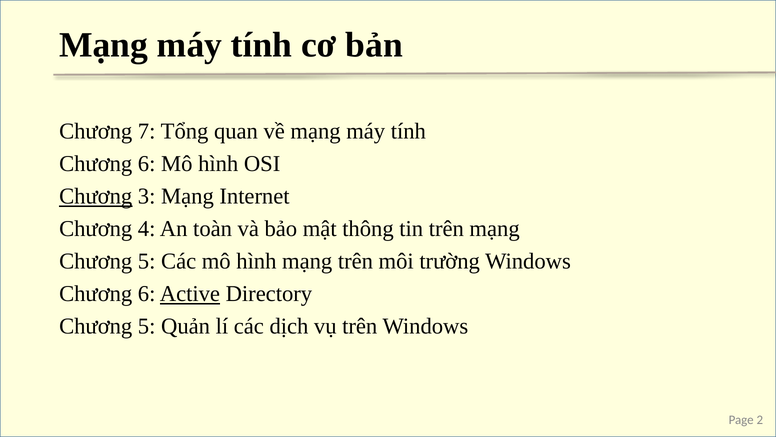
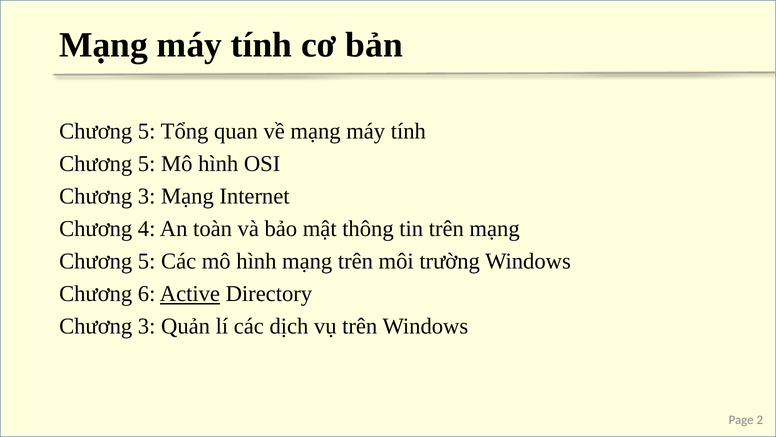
7: 7 -> 5 (147, 131)
6: 6 -> 5 (147, 164)
Chương underline: present -> none (96, 196)
5: 5 -> 3 (147, 326)
